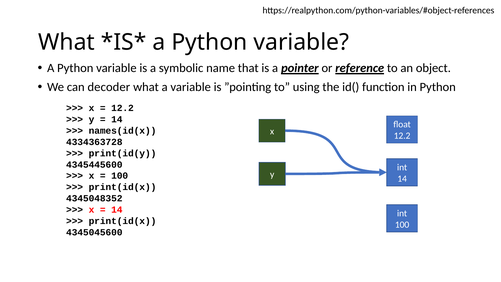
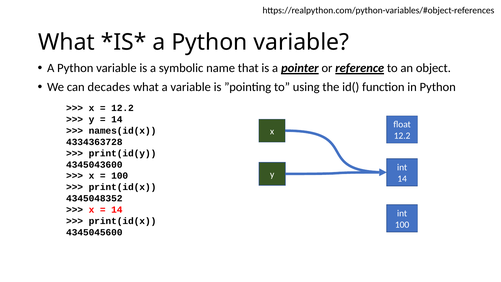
decoder: decoder -> decades (109, 87)
4345445600: 4345445600 -> 4345043600 (94, 165)
